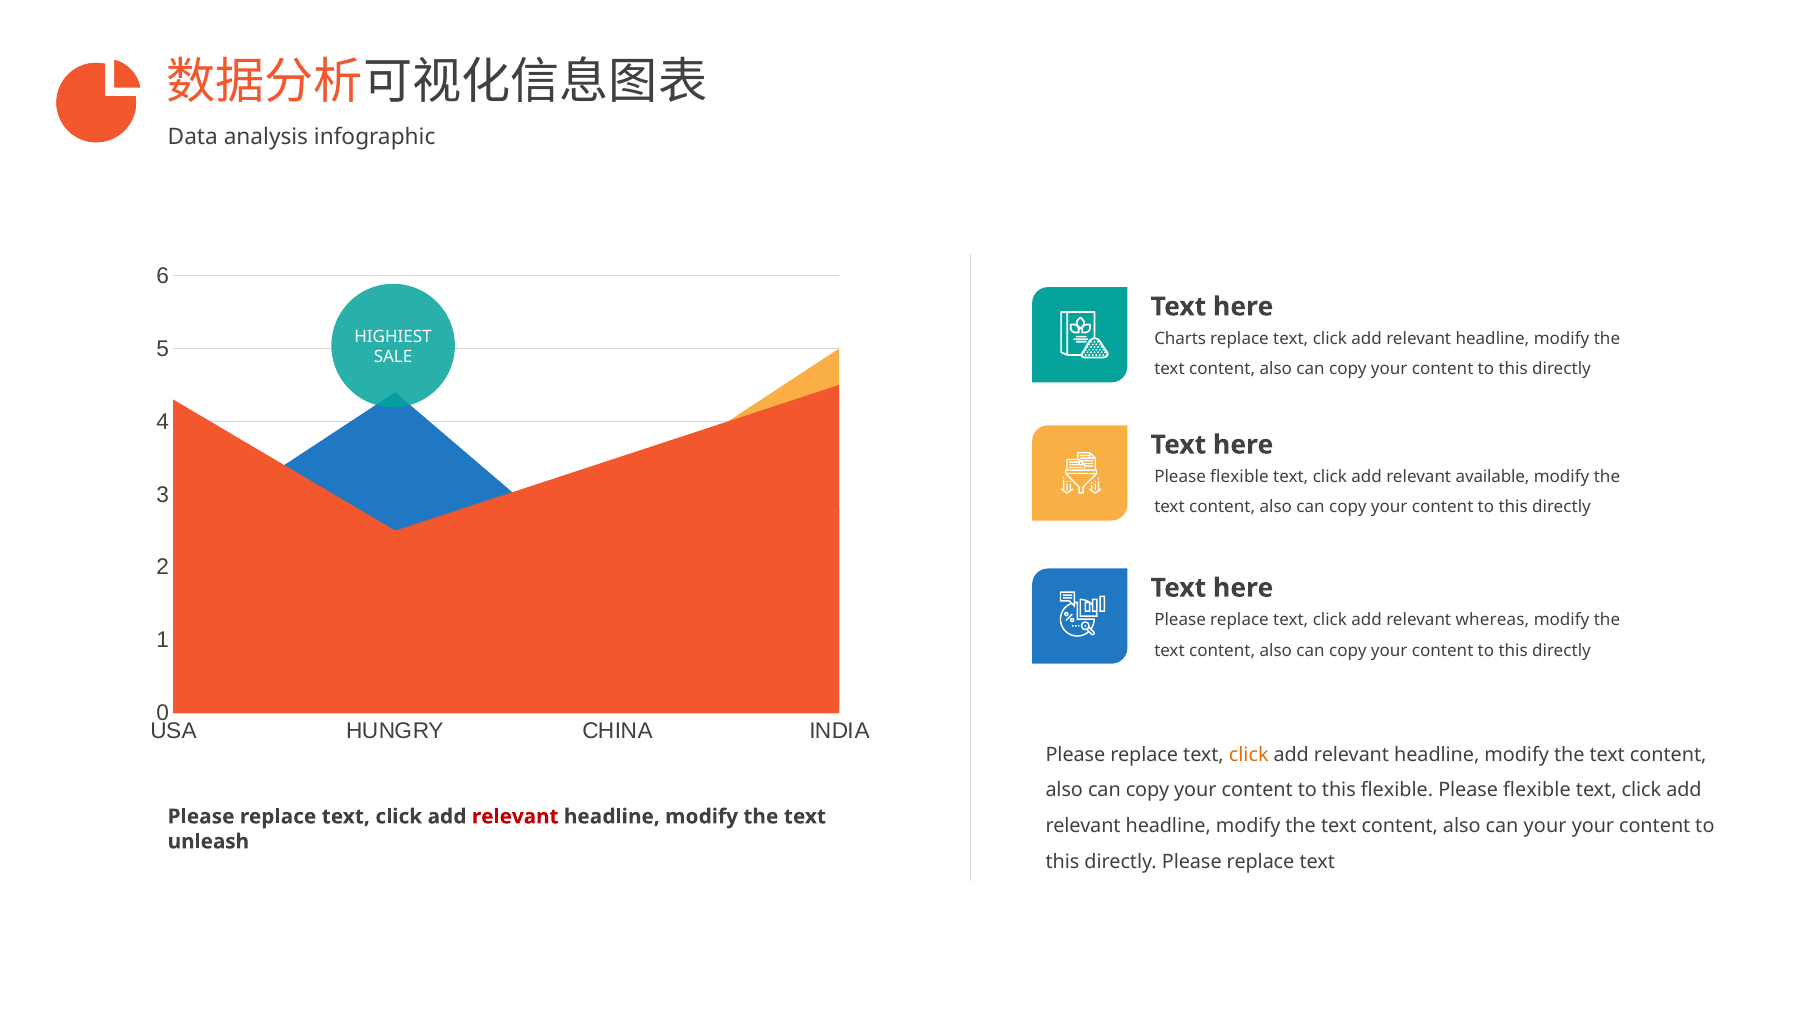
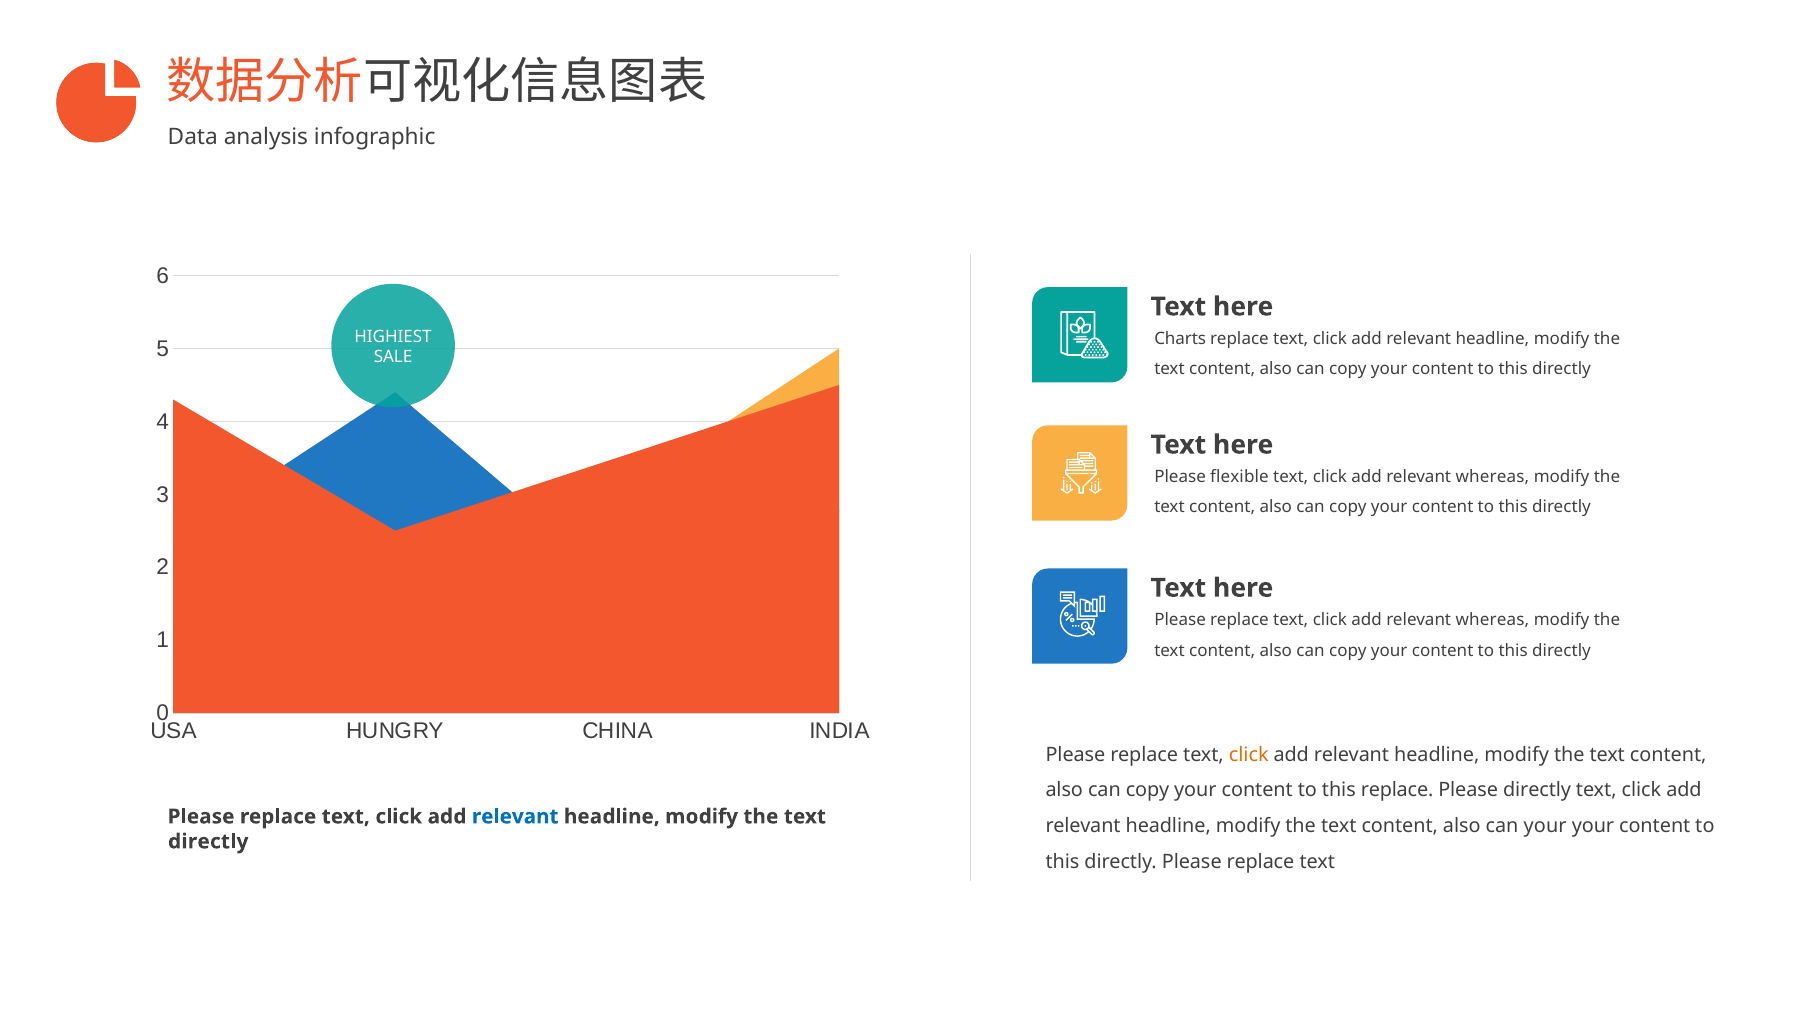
available: available -> whereas (1492, 477)
this flexible: flexible -> replace (1397, 790)
flexible: flexible -> directly (1537, 790)
relevant colour: red -> blue (515, 817)
unleash: unleash -> directly (208, 841)
